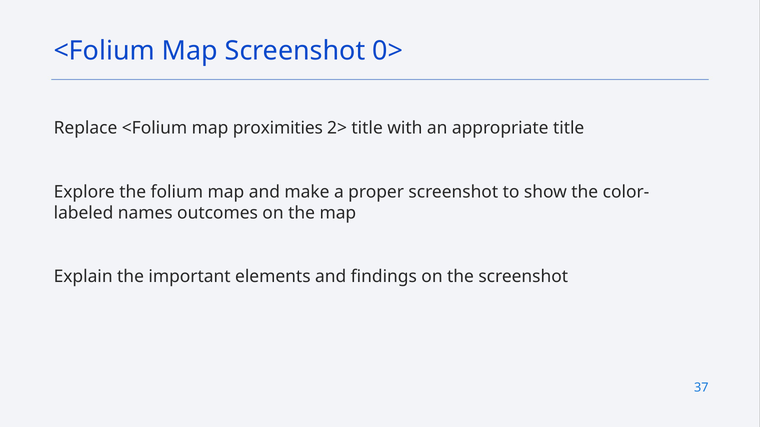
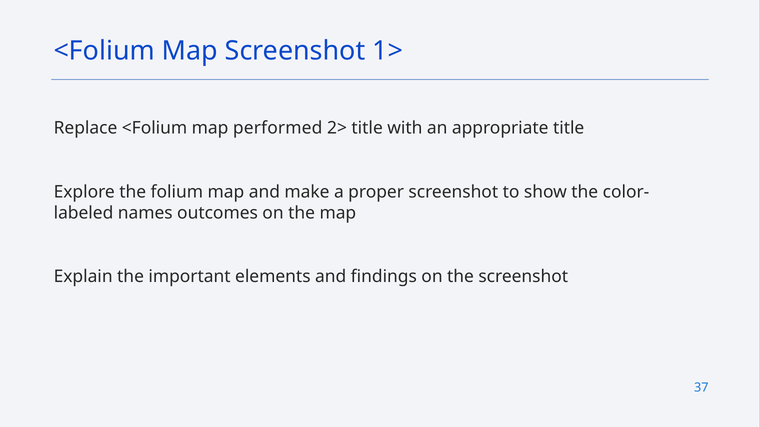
0>: 0> -> 1> (388, 51)
proximities: proximities -> performed (278, 128)
